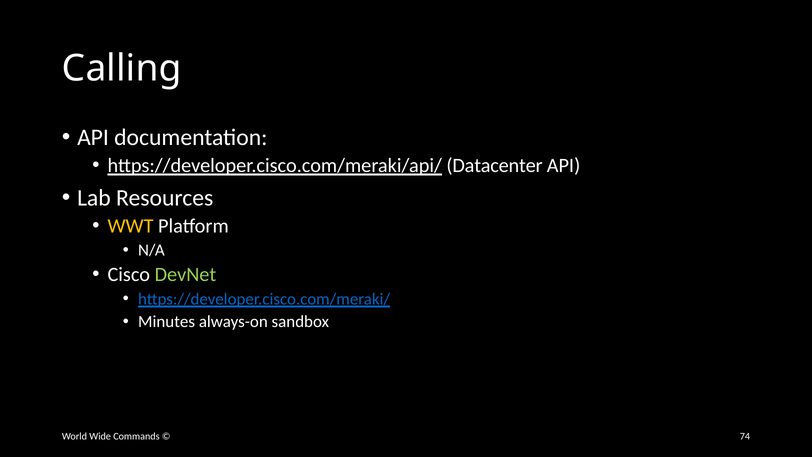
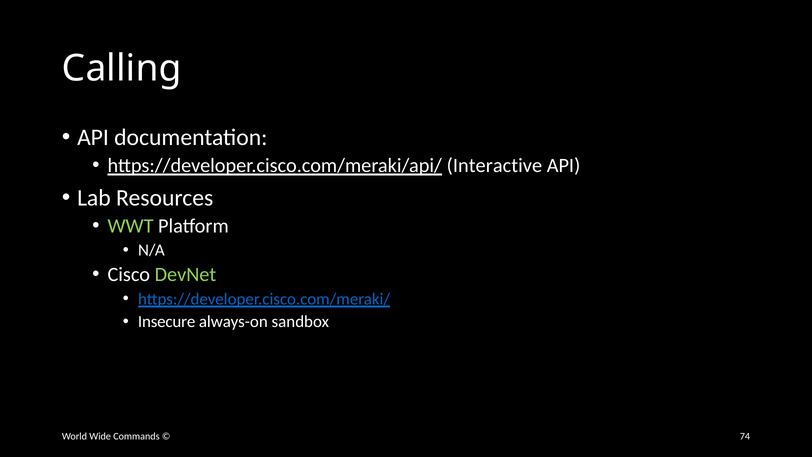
Datacenter: Datacenter -> Interactive (494, 166)
WWT colour: yellow -> light green (131, 226)
Minutes: Minutes -> Insecure (167, 322)
